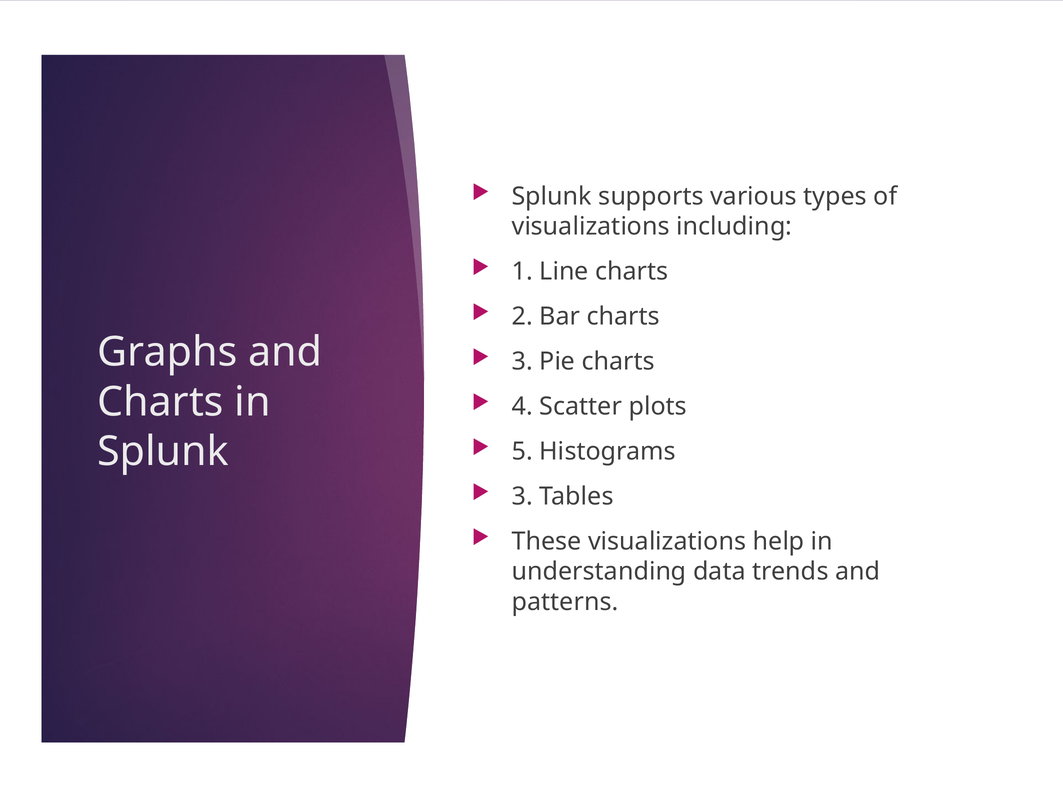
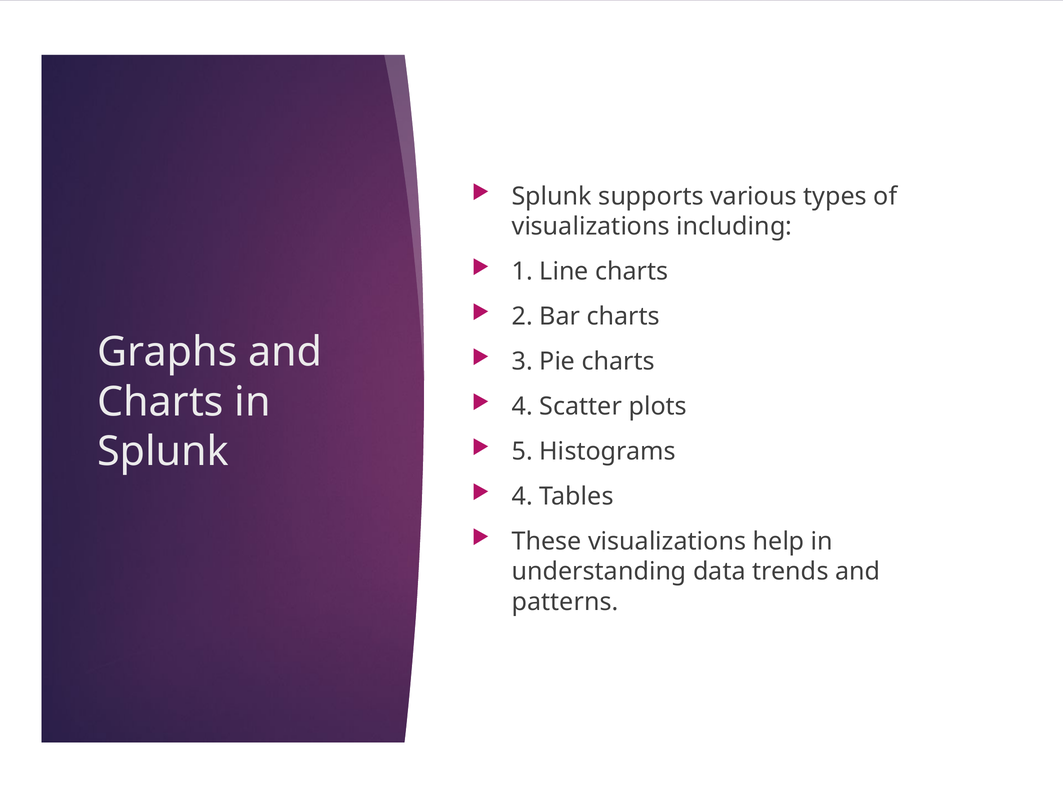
3: 3 -> 4 (522, 496)
